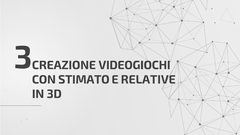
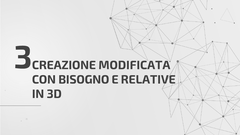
VIDEOGIOCHI: VIDEOGIOCHI -> MODIFICATA (134, 65)
STIMATO: STIMATO -> BISOGNO (84, 80)
